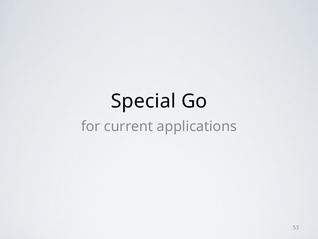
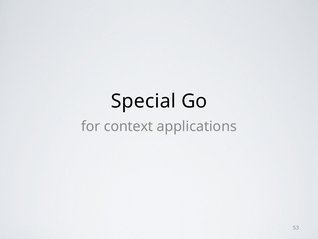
current: current -> context (129, 126)
